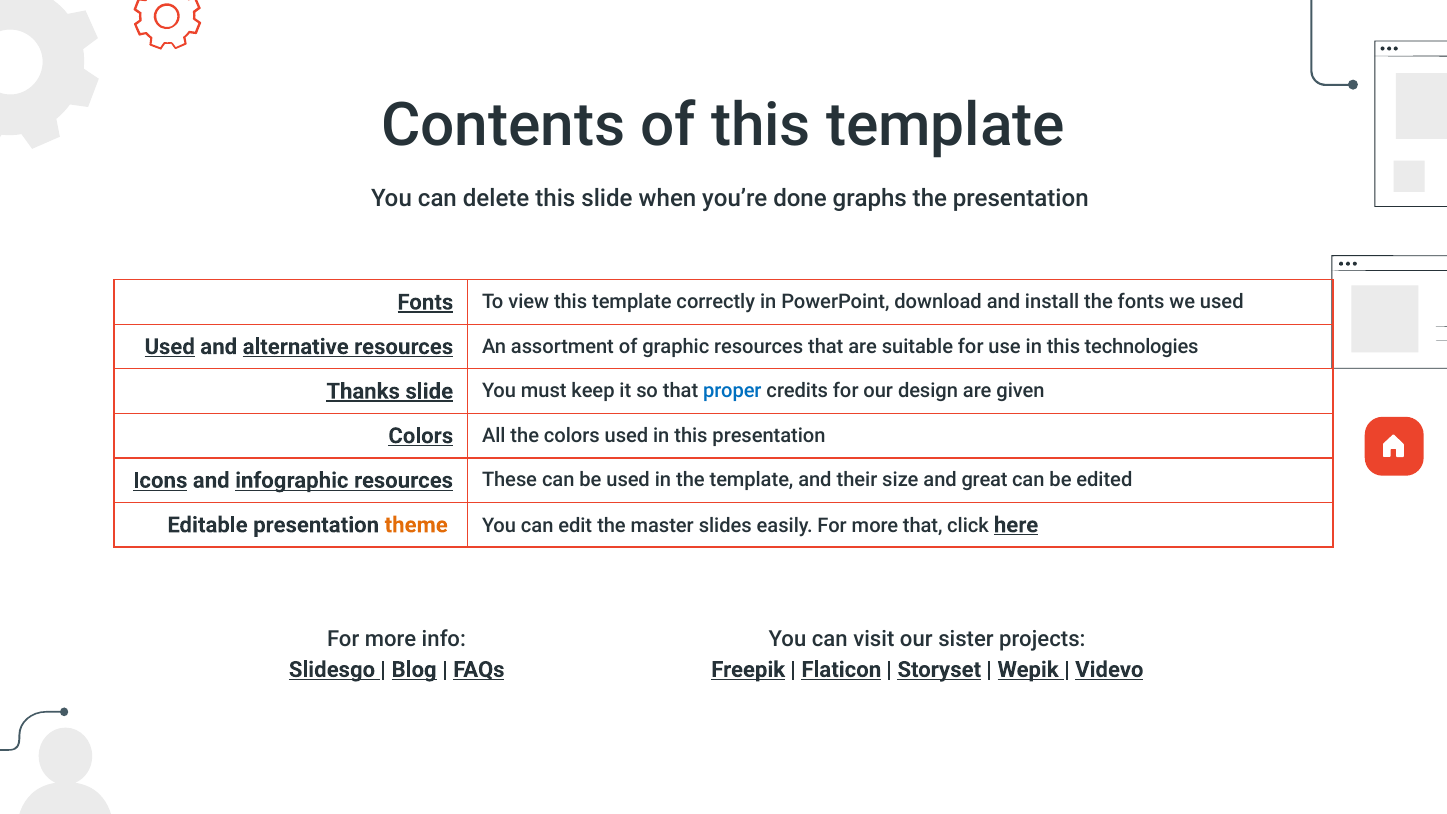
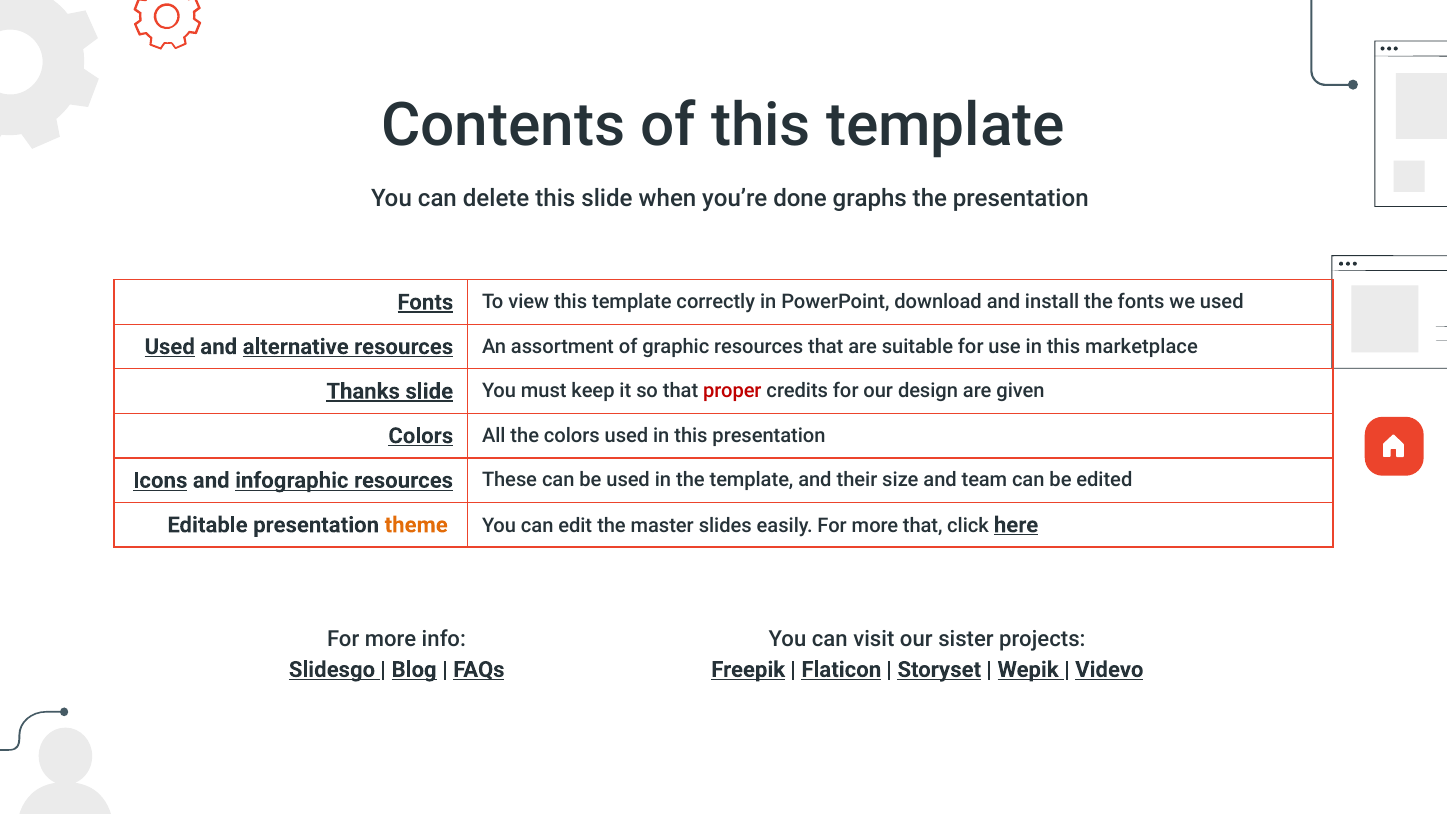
technologies: technologies -> marketplace (1141, 347)
proper colour: blue -> red (732, 391)
great: great -> team (984, 480)
